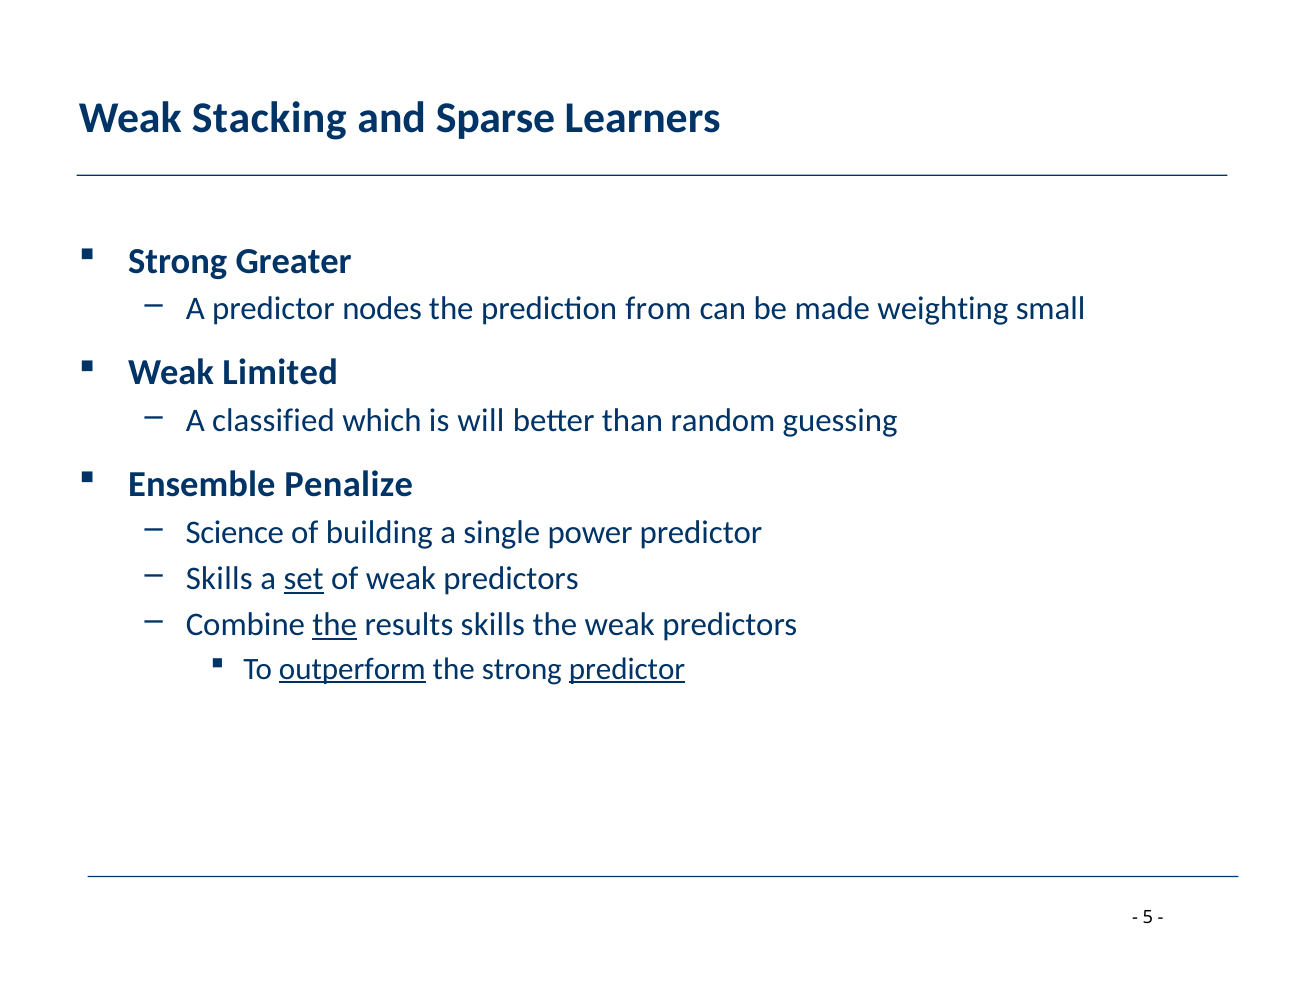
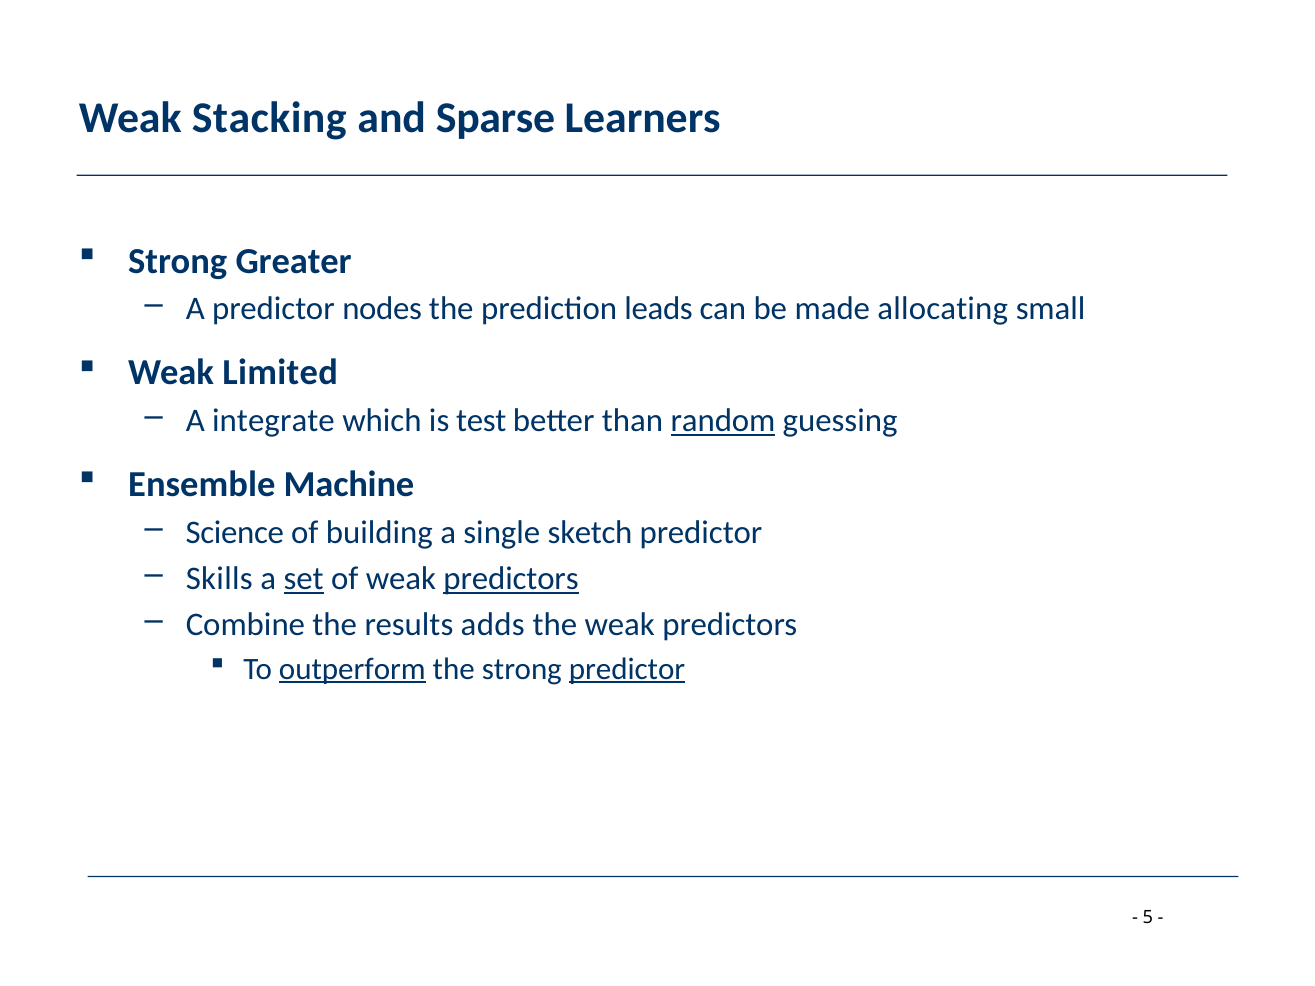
from: from -> leads (659, 309)
weighting: weighting -> allocating (943, 309)
classified: classified -> integrate (273, 421)
will: will -> test (481, 421)
random underline: none -> present (723, 421)
Penalize: Penalize -> Machine (349, 485)
power: power -> sketch (590, 533)
predictors underline: none -> present (511, 579)
the underline: present -> none (335, 625)
results skills: skills -> adds (493, 625)
